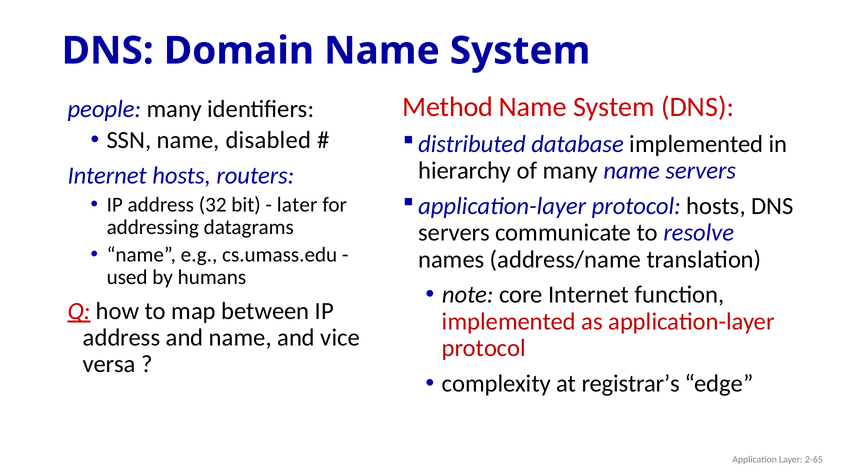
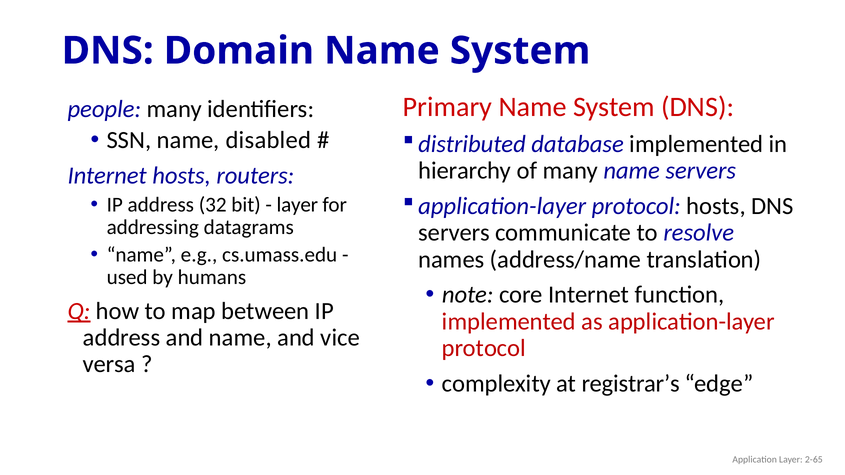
Method: Method -> Primary (448, 107)
later: later -> layer (297, 205)
